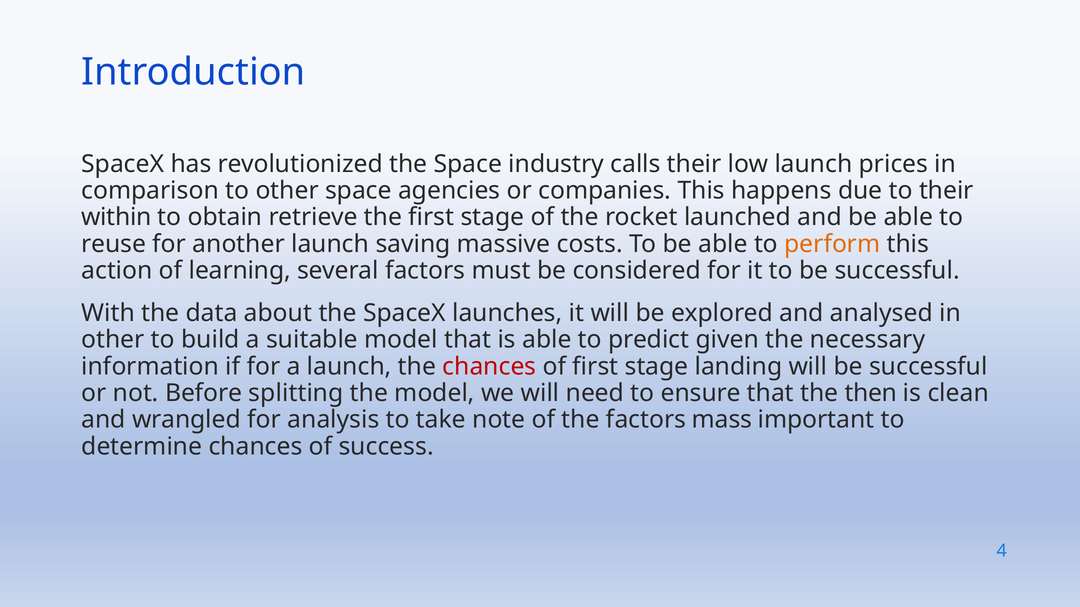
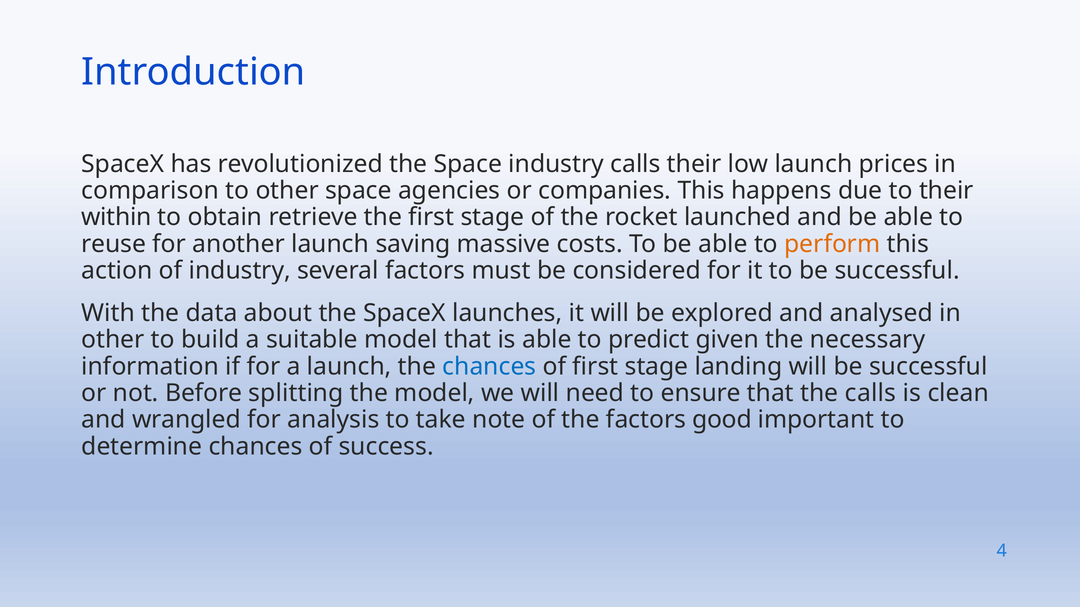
of learning: learning -> industry (240, 271)
chances colour: red -> blue (489, 367)
the then: then -> calls (871, 393)
mass: mass -> good (722, 420)
